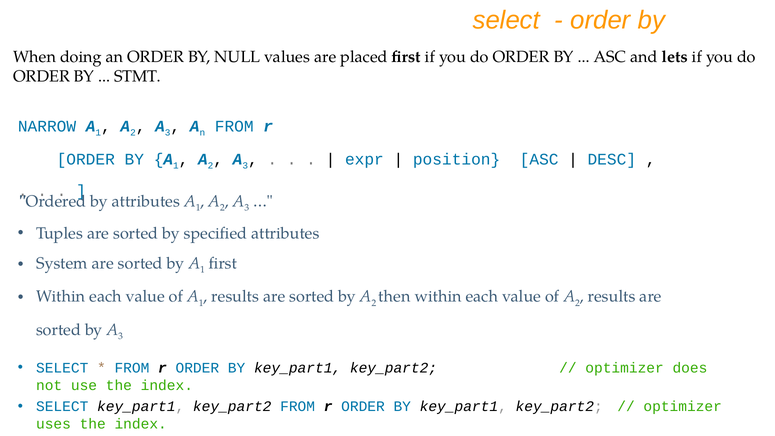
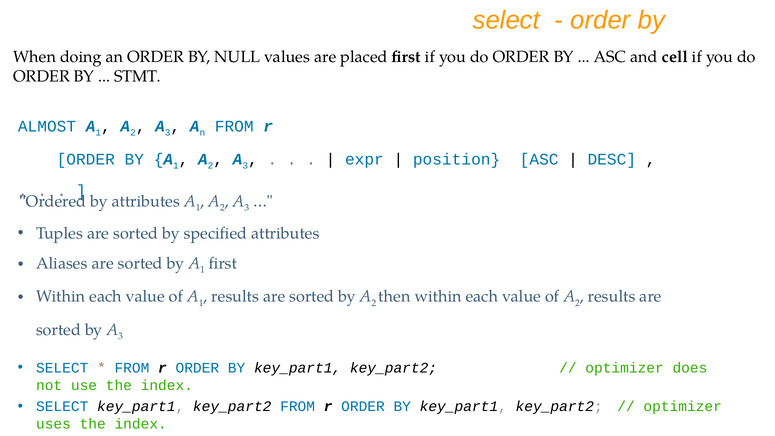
lets: lets -> cell (675, 57)
NARROW: NARROW -> ALMOST (47, 126)
System: System -> Aliases (62, 264)
